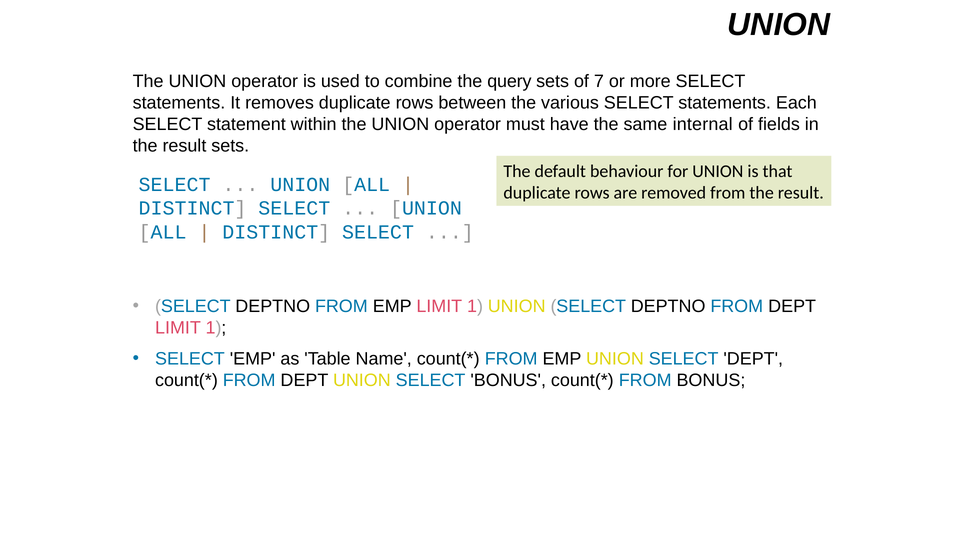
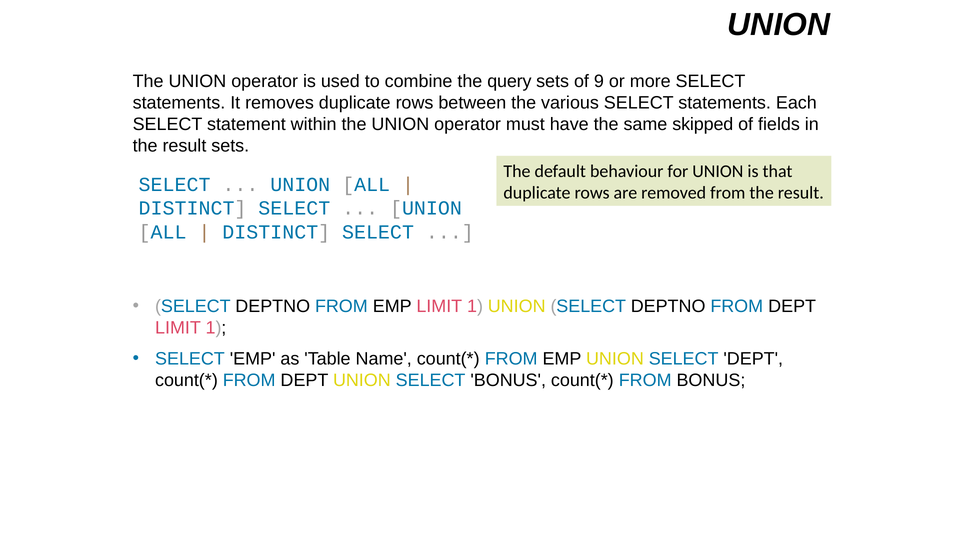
7: 7 -> 9 (599, 81)
internal: internal -> skipped (703, 124)
